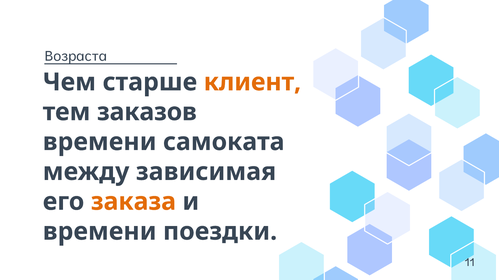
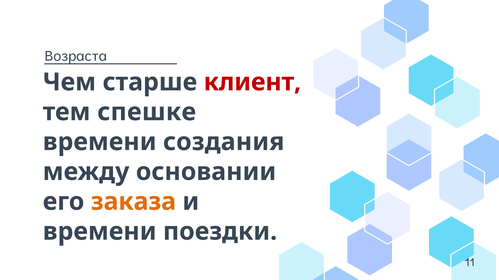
клиент colour: orange -> red (252, 82)
заказов: заказов -> спешке (147, 112)
самоката: самоката -> создания (224, 142)
зависимая: зависимая -> основании (206, 172)
